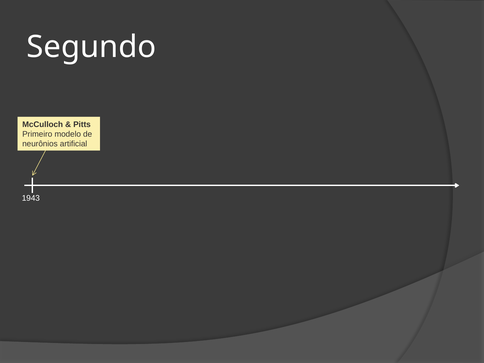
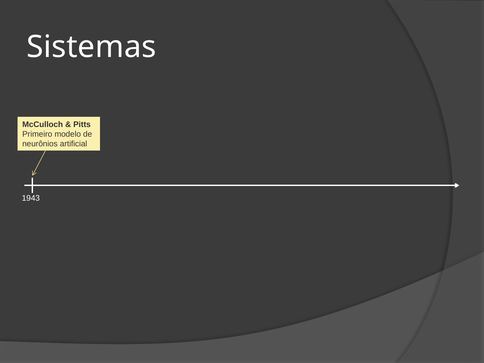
Segundo: Segundo -> Sistemas (91, 47)
